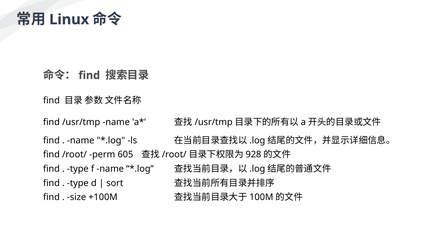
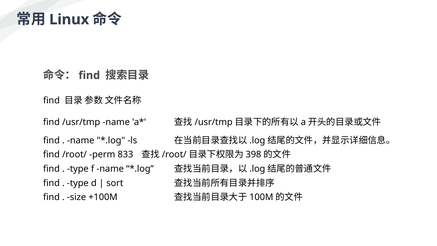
605: 605 -> 833 (125, 154)
928: 928 -> 398 (253, 154)
